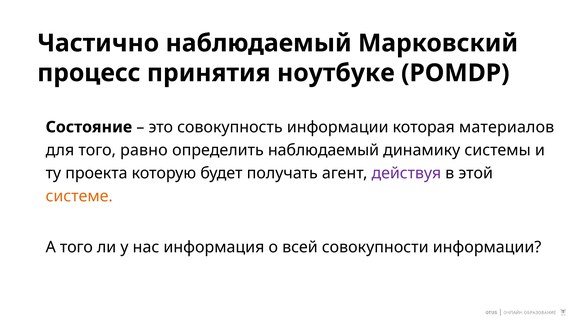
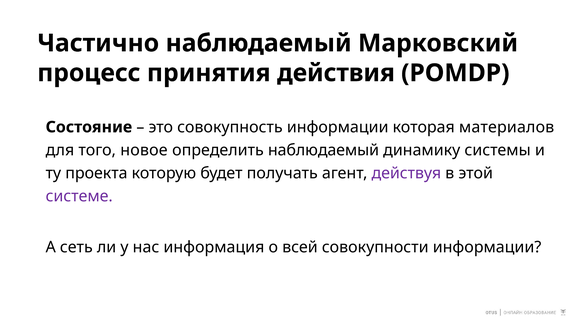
ноутбуке: ноутбуке -> действия (336, 73)
равно: равно -> новое (144, 150)
системе colour: orange -> purple (79, 196)
А того: того -> сеть (76, 247)
